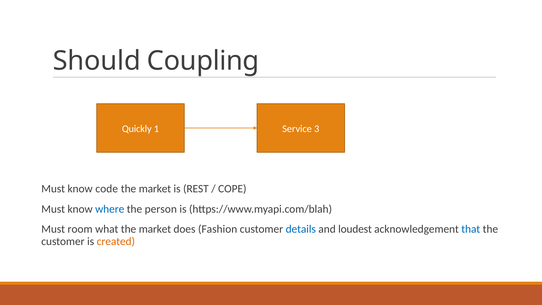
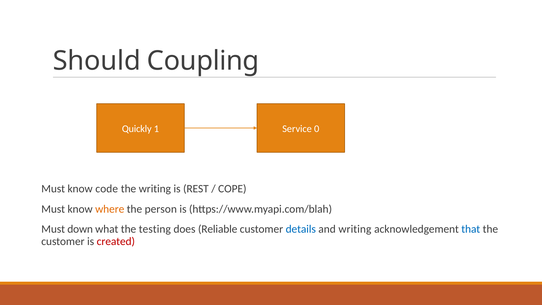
3: 3 -> 0 (317, 129)
market: market -> writing (155, 189)
where colour: blue -> orange (110, 209)
room: room -> down (80, 229)
what the market: market -> testing (155, 229)
Fashion: Fashion -> Reliable (218, 229)
and loudest: loudest -> writing (355, 229)
created colour: orange -> red (116, 241)
